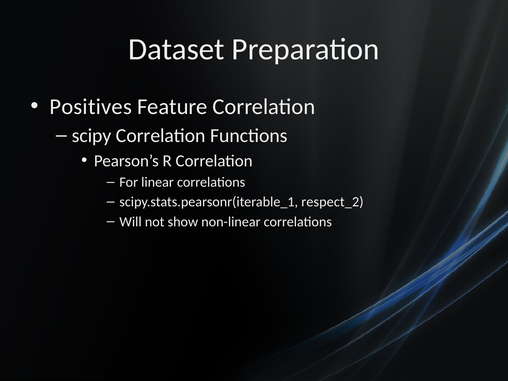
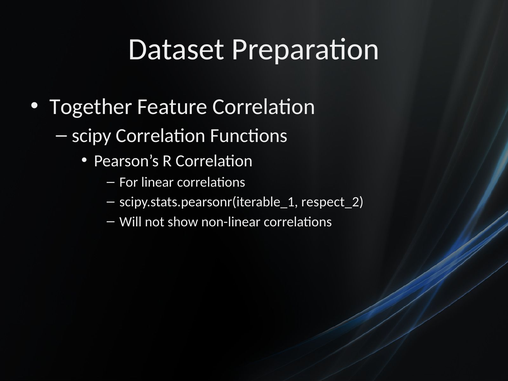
Positives: Positives -> Together (91, 107)
